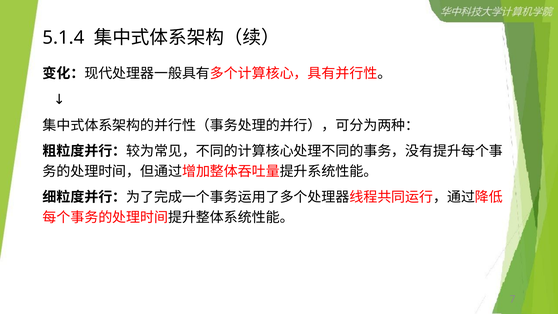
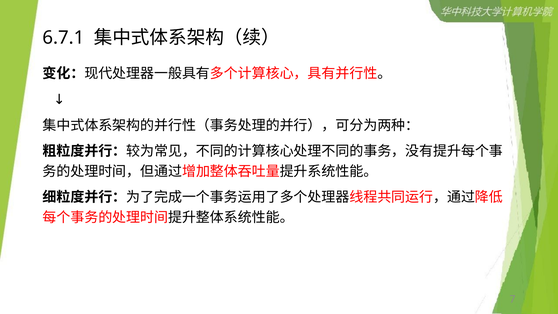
5.1.4: 5.1.4 -> 6.7.1 (63, 38)
